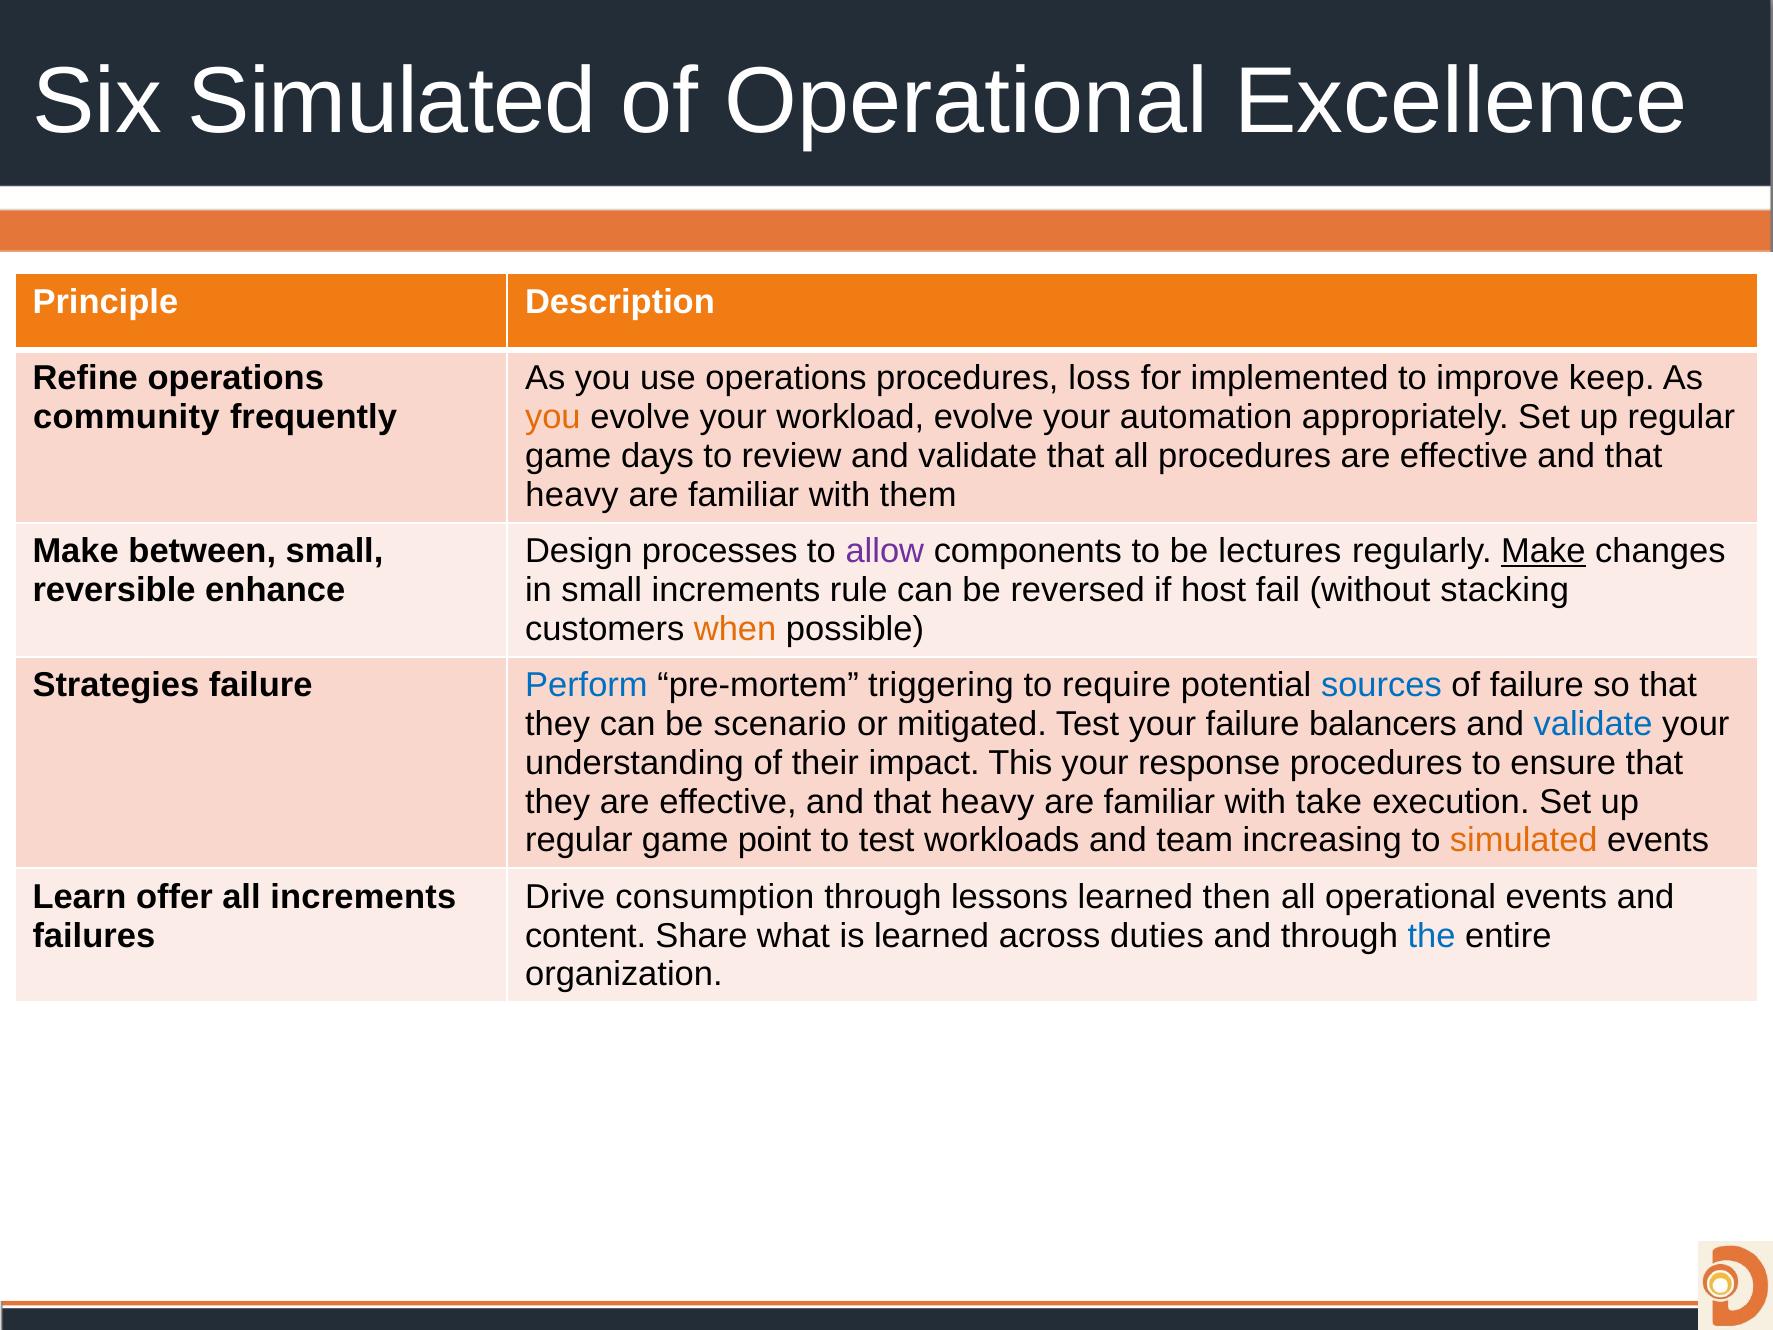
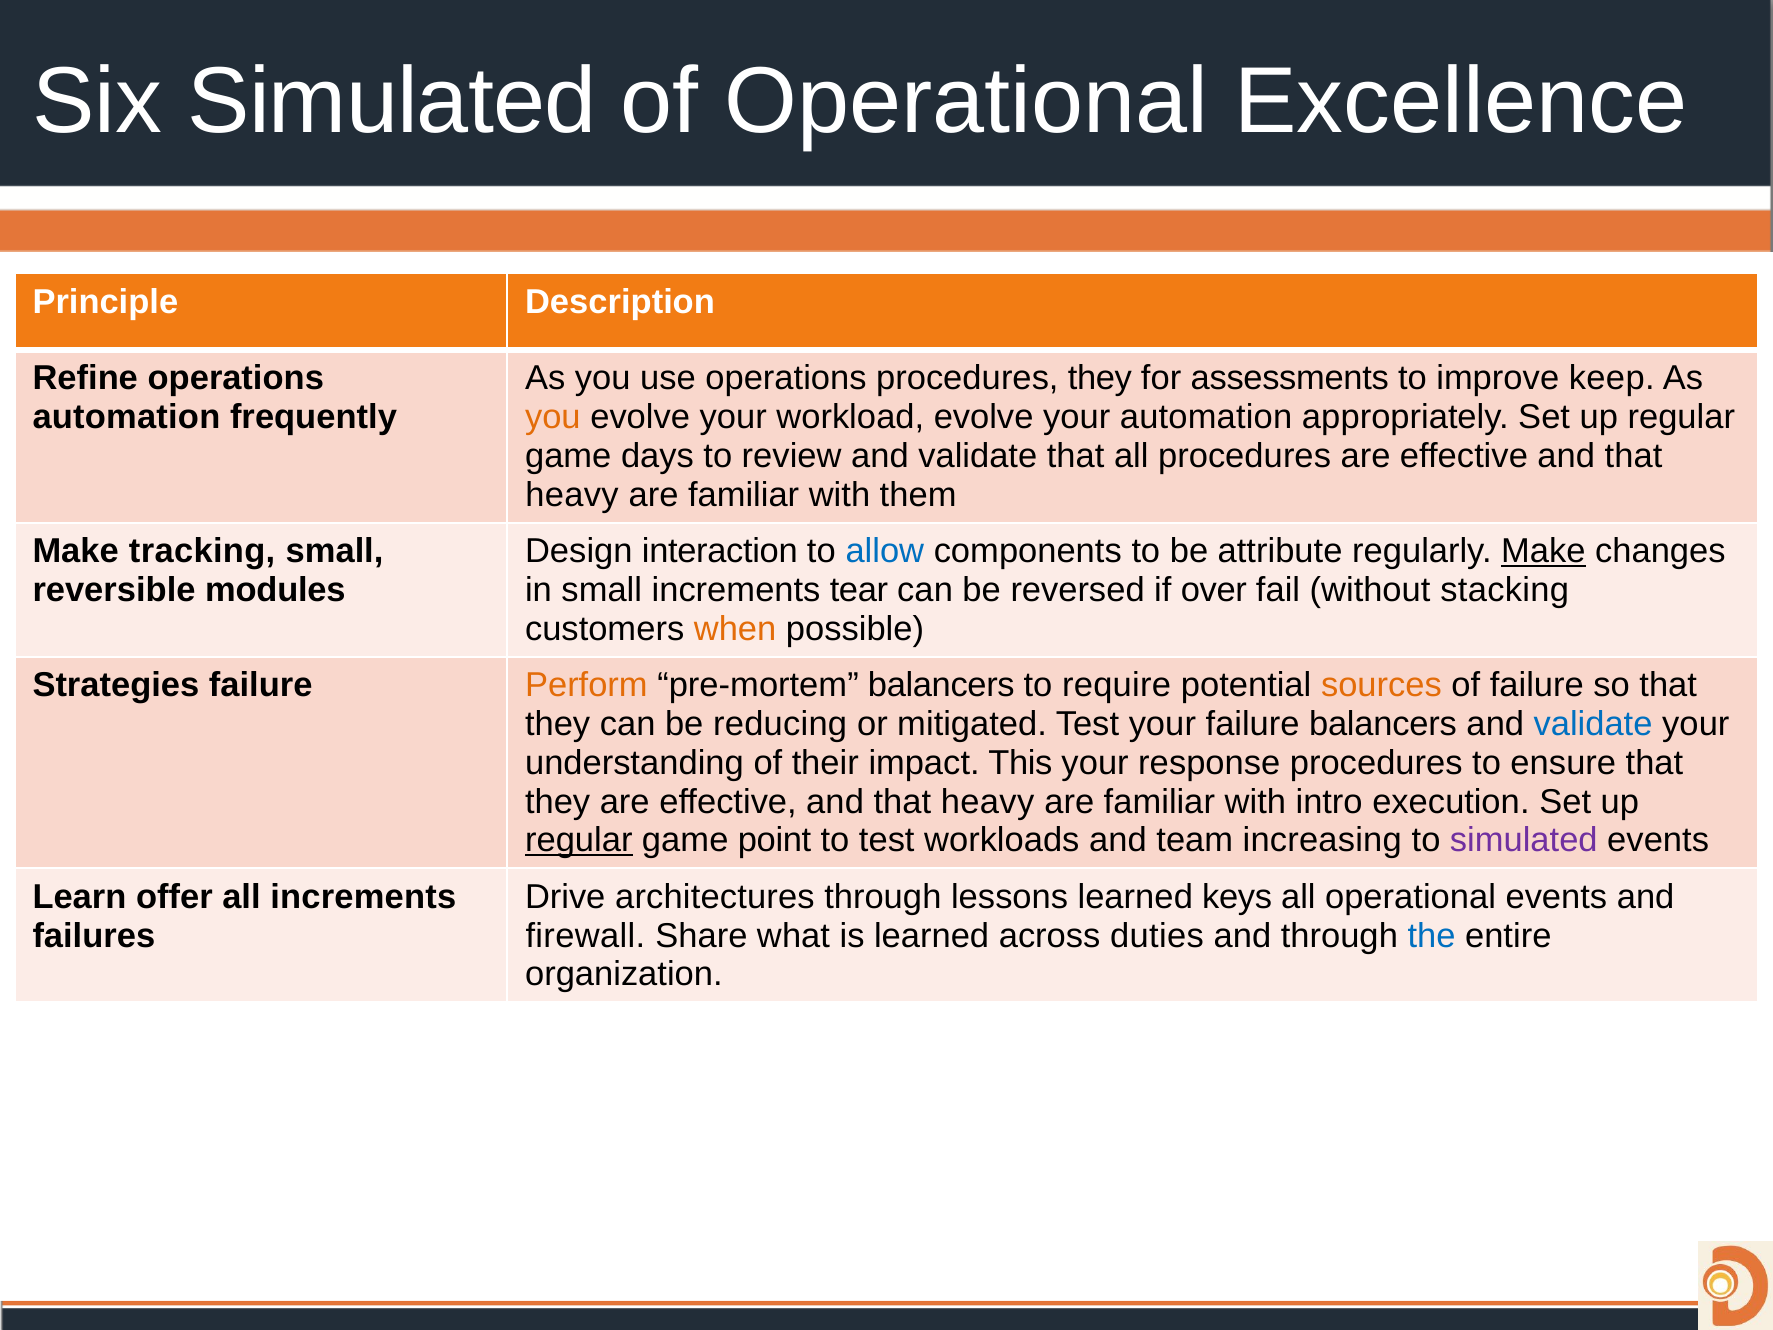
procedures loss: loss -> they (1100, 379)
implemented: implemented -> assessments (1290, 379)
community: community -> automation (126, 417)
between: between -> tracking (202, 551)
processes: processes -> interaction (720, 551)
allow colour: purple -> blue (885, 551)
lectures: lectures -> attribute (1280, 551)
enhance: enhance -> modules (275, 590)
rule: rule -> tear (859, 590)
host: host -> over (1214, 590)
Perform colour: blue -> orange (586, 685)
pre-mortem triggering: triggering -> balancers (941, 685)
sources colour: blue -> orange (1381, 685)
scenario: scenario -> reducing (780, 724)
take: take -> intro (1329, 802)
regular underline: none -> present (579, 840)
simulated colour: orange -> purple (1524, 840)
consumption: consumption -> architectures (715, 897)
then: then -> keys (1237, 897)
content: content -> firewall (585, 936)
